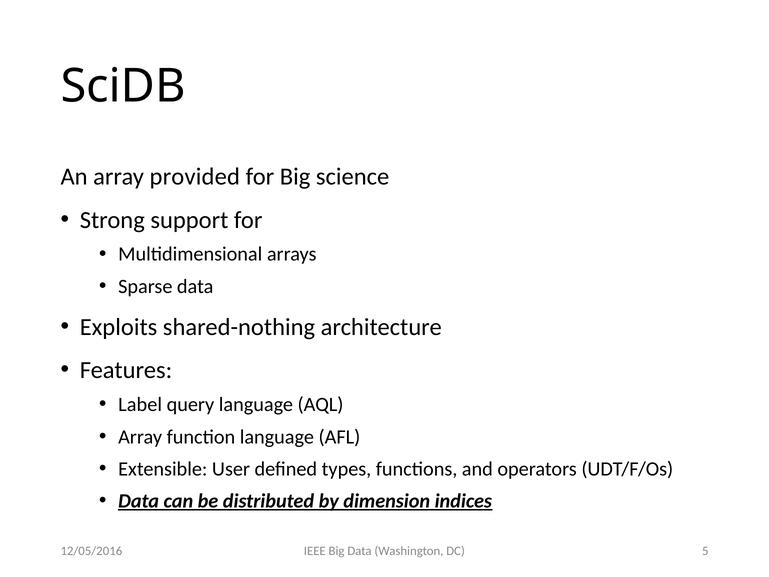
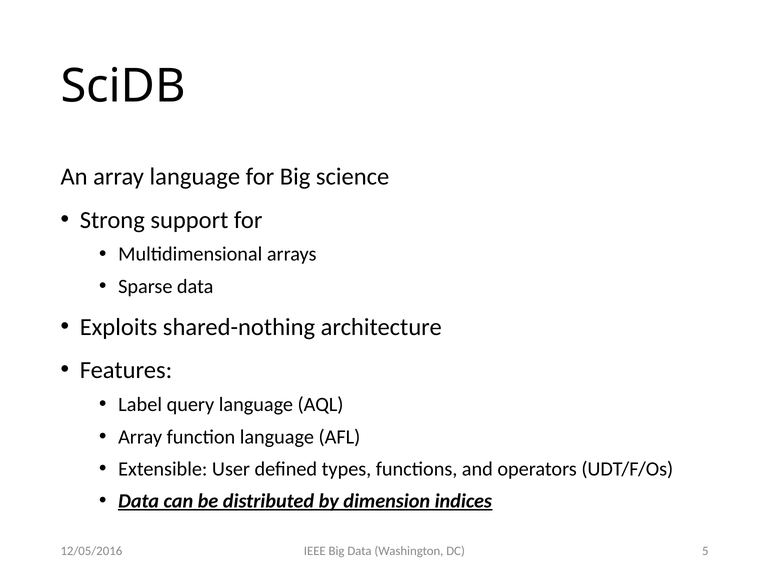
array provided: provided -> language (195, 177)
